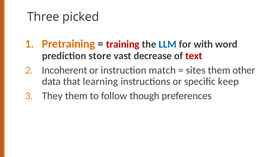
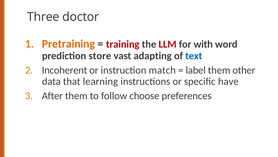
picked: picked -> doctor (81, 17)
LLM colour: blue -> red (168, 44)
decrease: decrease -> adapting (153, 56)
text colour: red -> blue (194, 56)
sites: sites -> label (196, 70)
keep: keep -> have (228, 81)
They: They -> After (52, 95)
though: though -> choose (144, 95)
